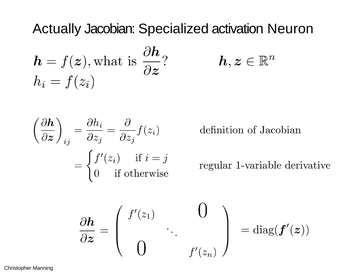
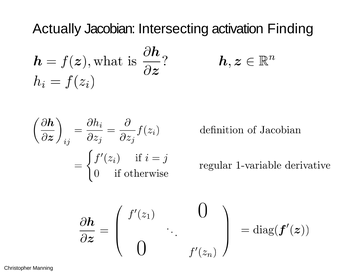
Specialized: Specialized -> Intersecting (174, 29)
Neuron: Neuron -> Finding (291, 29)
